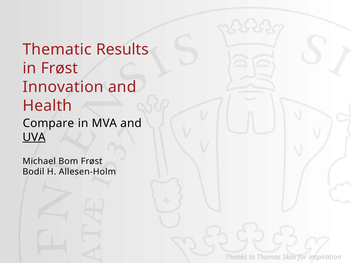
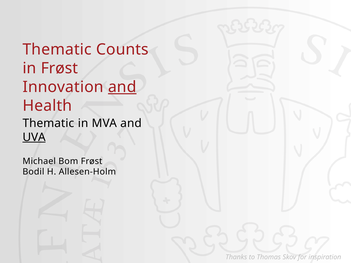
Results: Results -> Counts (122, 50)
and underline: none -> present (122, 87)
Compare: Compare -> Thematic (48, 123)
